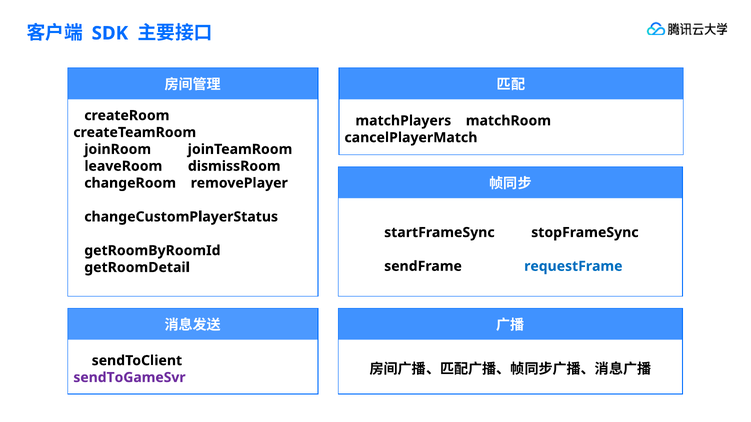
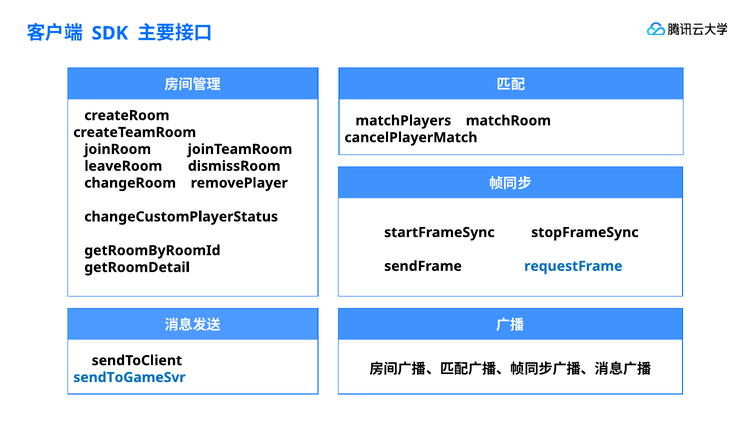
sendToGameSvr colour: purple -> blue (129, 378)
